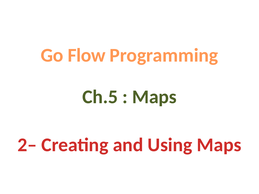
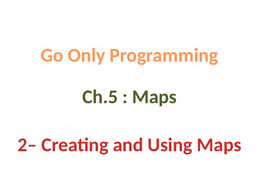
Flow: Flow -> Only (87, 55)
